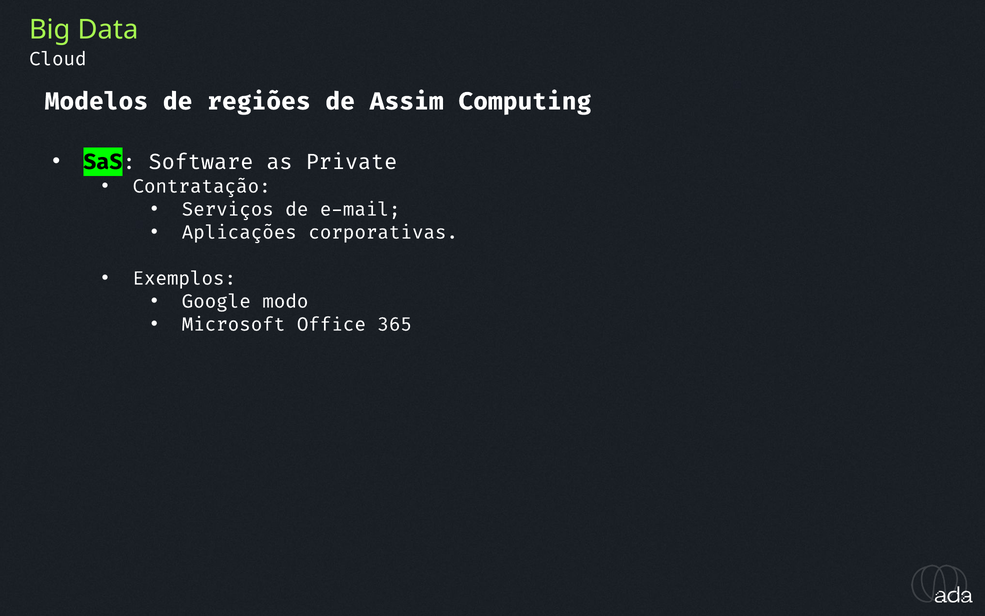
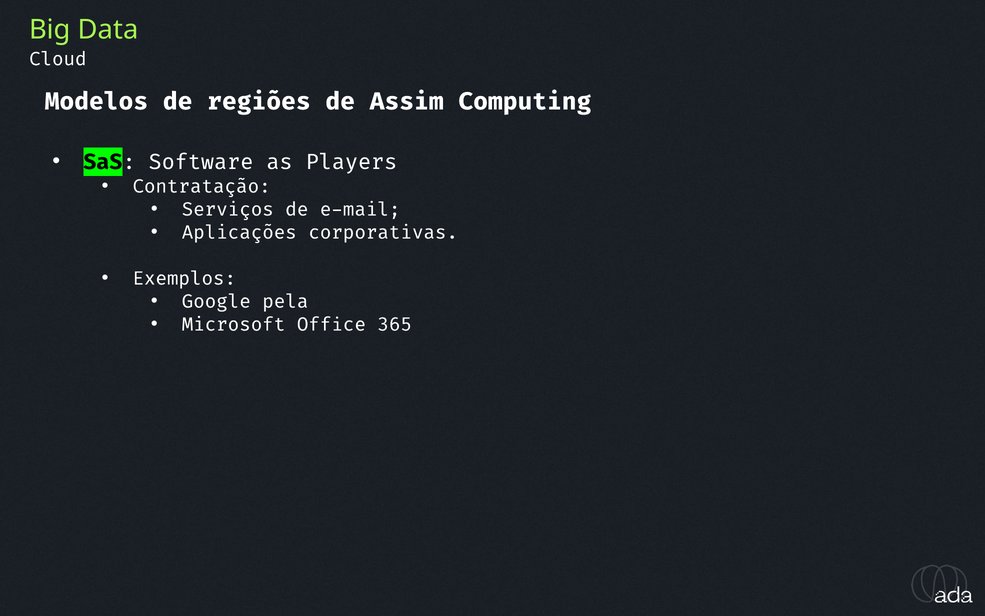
Private: Private -> Players (351, 162)
modo: modo -> pela (285, 301)
